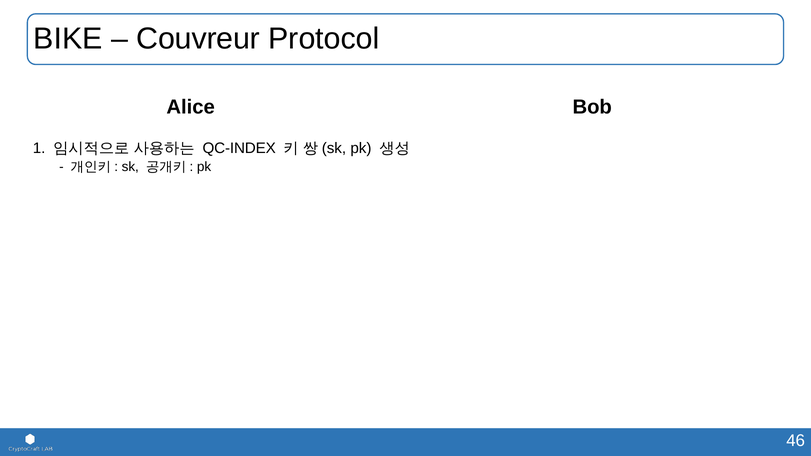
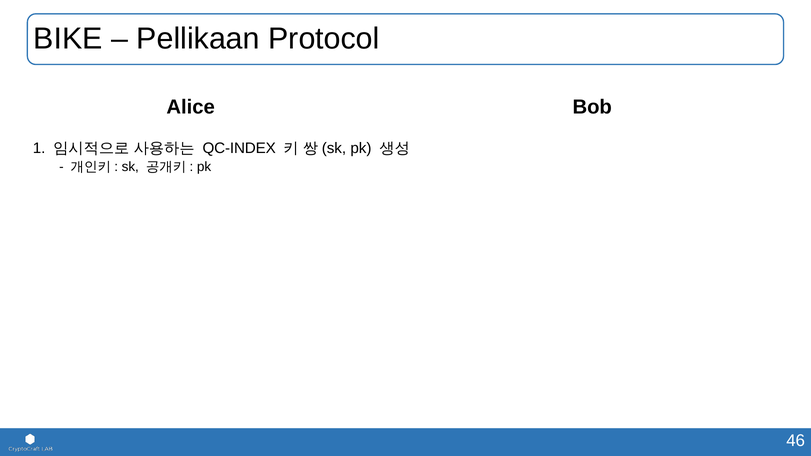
Couvreur: Couvreur -> Pellikaan (198, 39)
